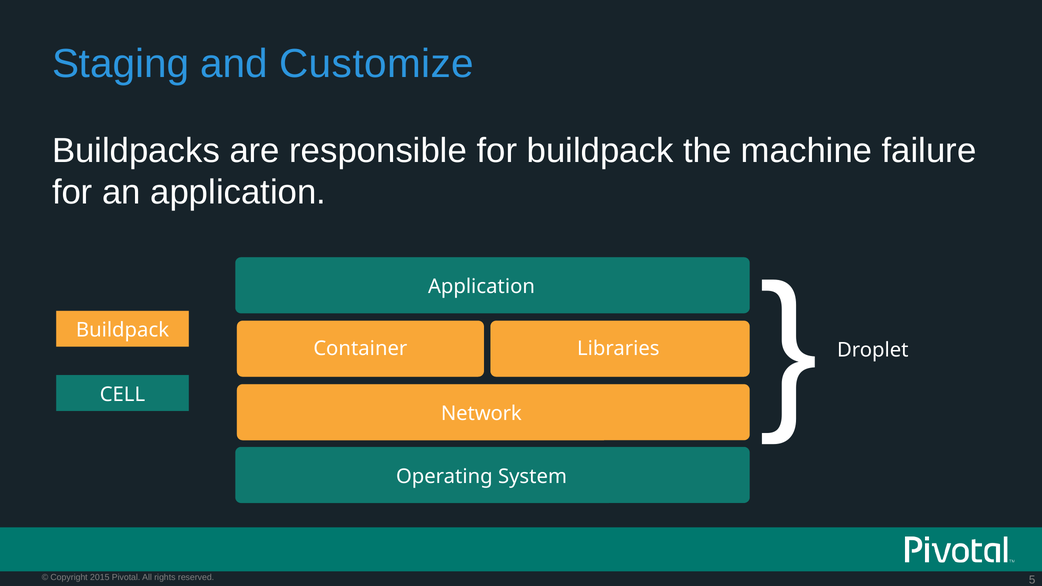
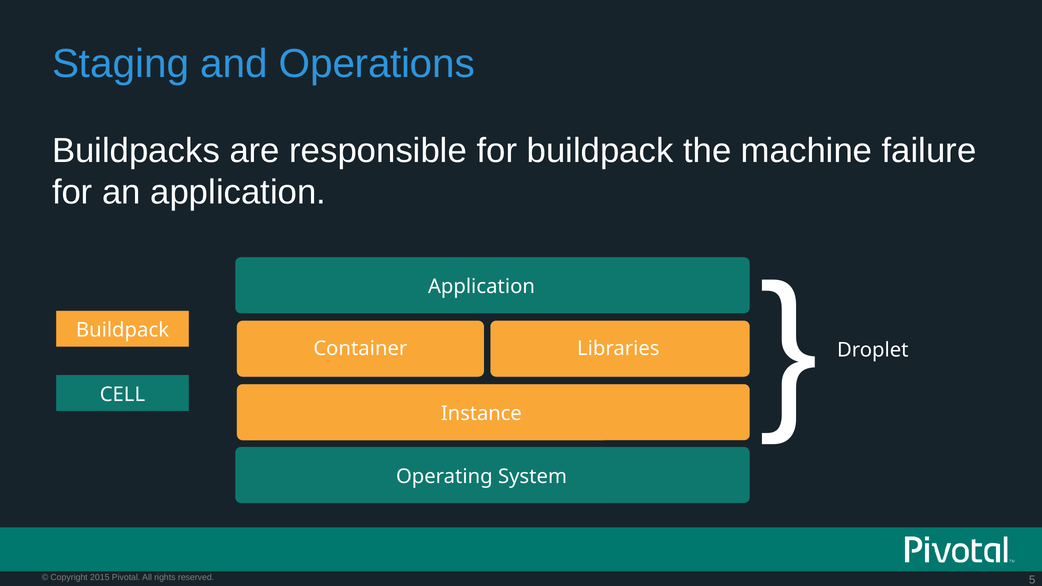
Customize: Customize -> Operations (377, 64)
Network: Network -> Instance (481, 414)
